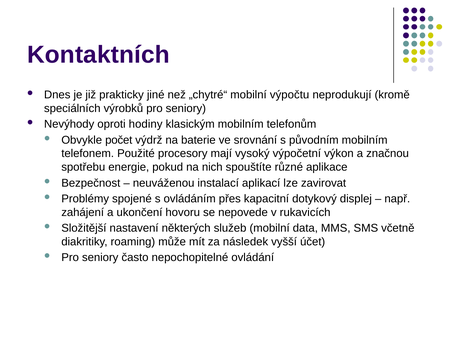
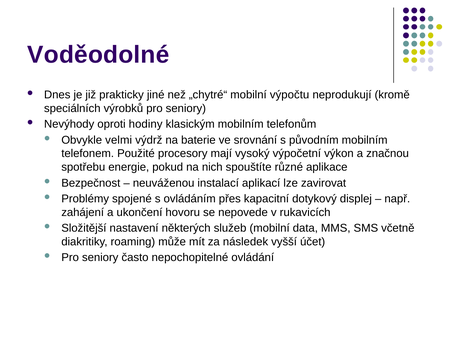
Kontaktních: Kontaktních -> Voděodolné (98, 55)
počet: počet -> velmi (119, 140)
